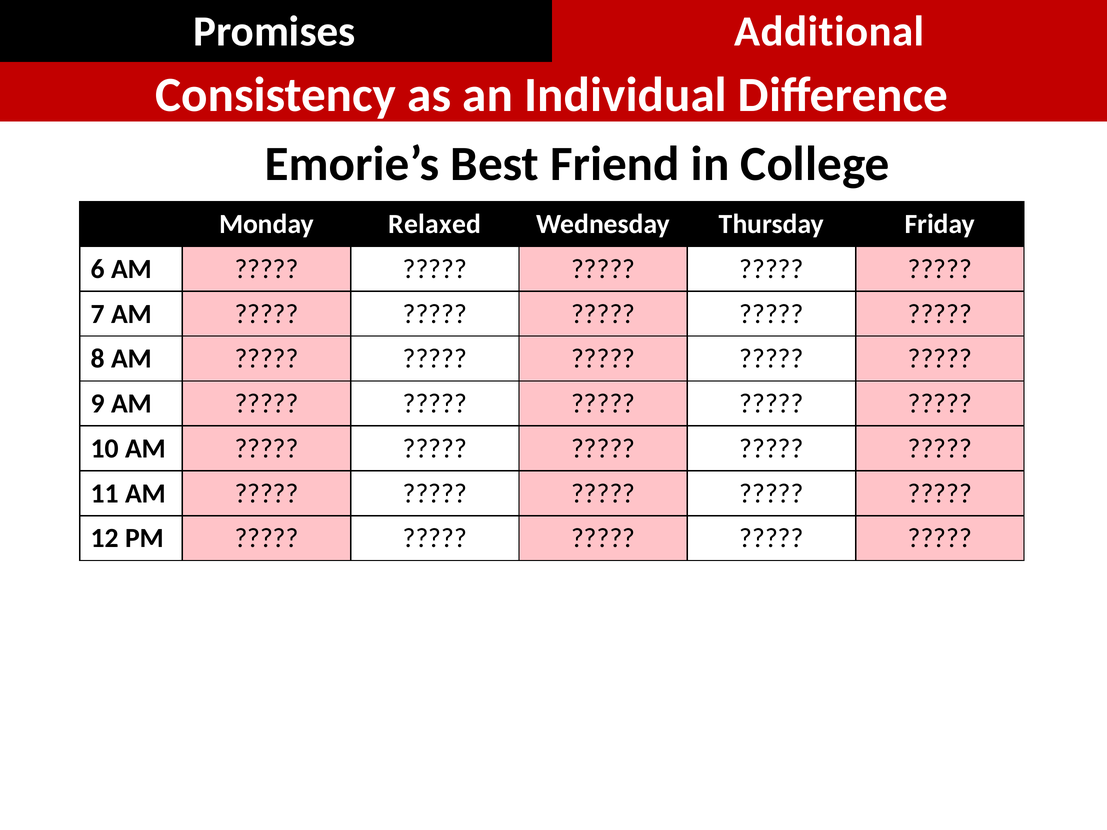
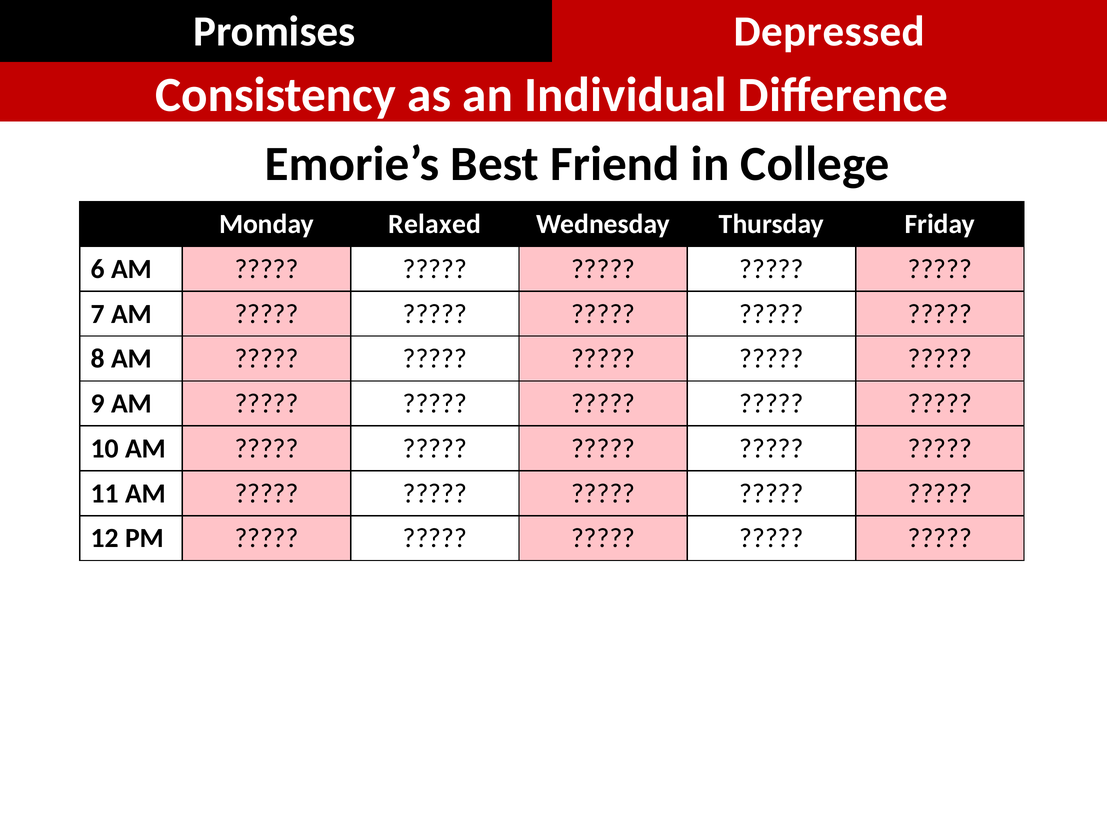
Additional: Additional -> Depressed (829, 32)
